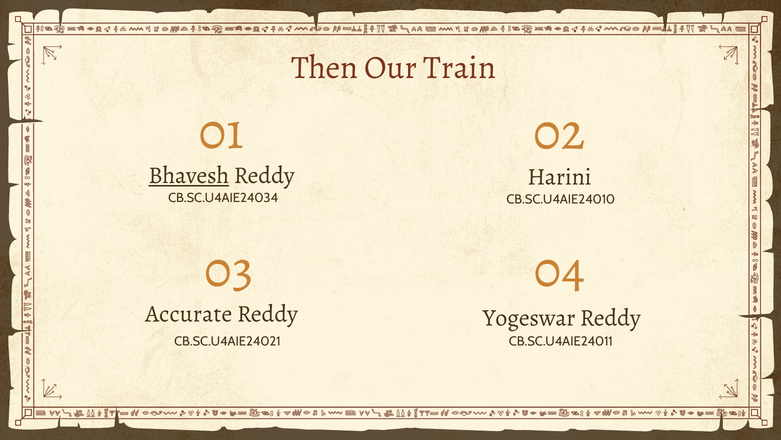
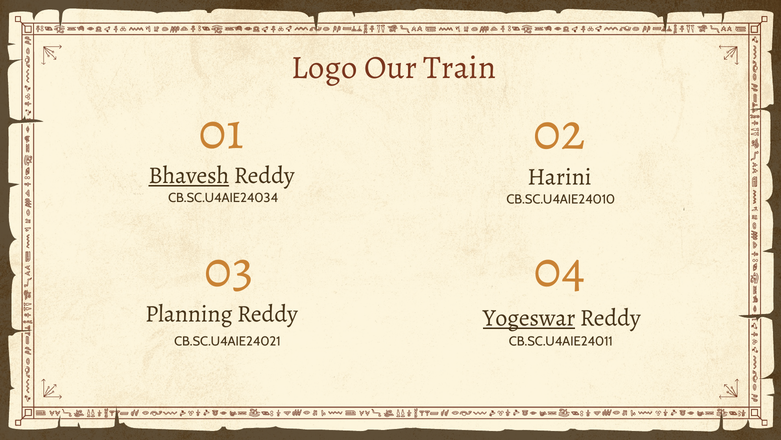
Then: Then -> Logo (324, 68)
Accurate: Accurate -> Planning (189, 314)
Yogeswar underline: none -> present (529, 317)
